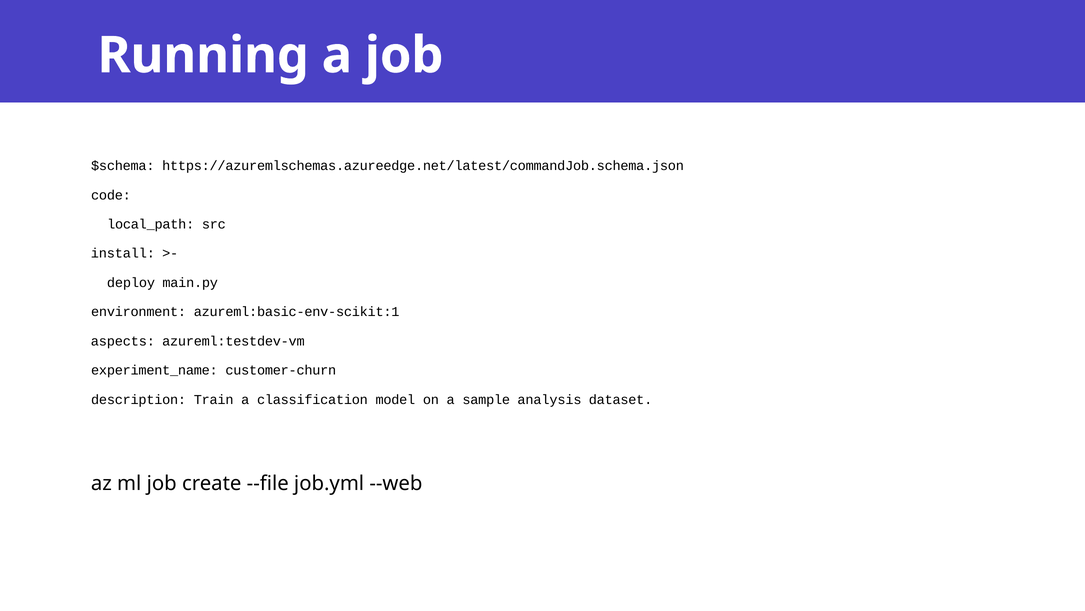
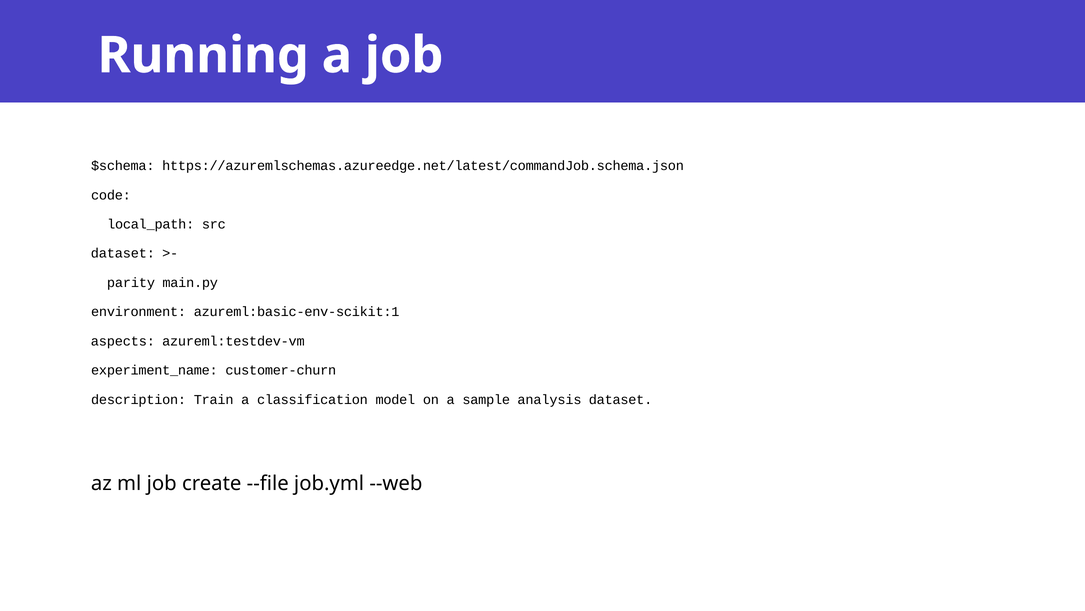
install: install -> dataset (123, 253)
deploy: deploy -> parity (131, 282)
